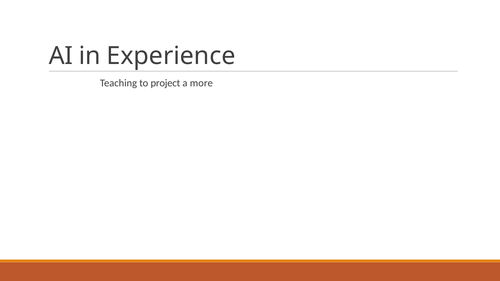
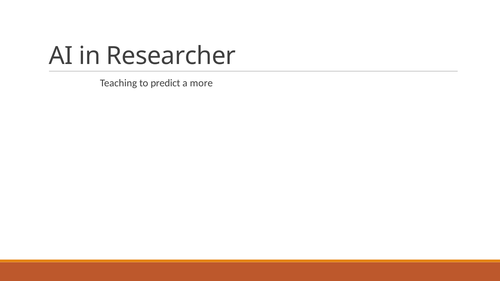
Experience: Experience -> Researcher (171, 56)
project: project -> predict (165, 83)
